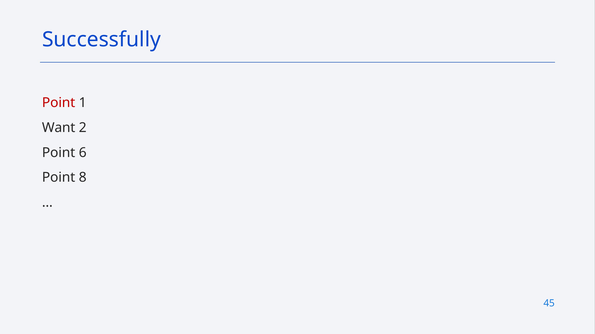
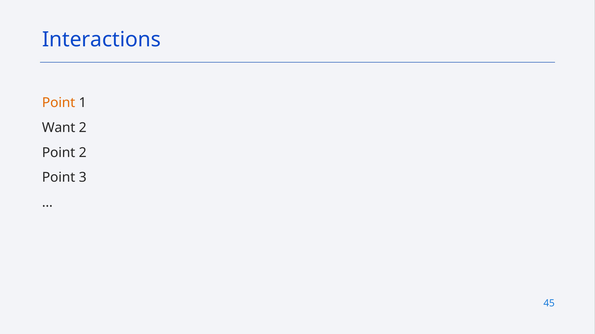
Successfully: Successfully -> Interactions (101, 40)
Point colour: red -> orange (59, 103)
Point 6: 6 -> 2 (83, 153)
8: 8 -> 3 (83, 178)
